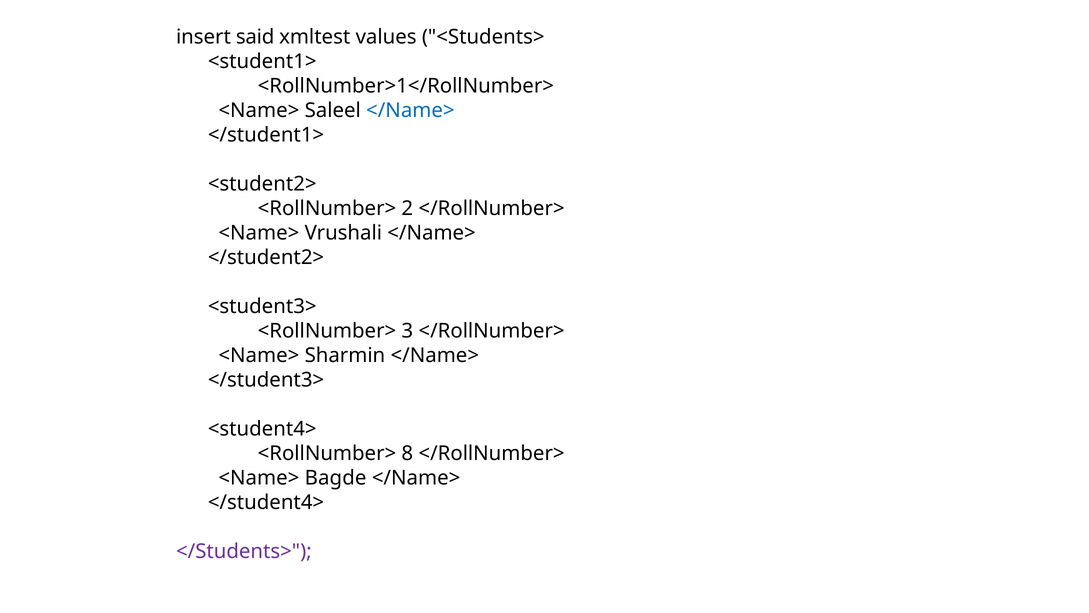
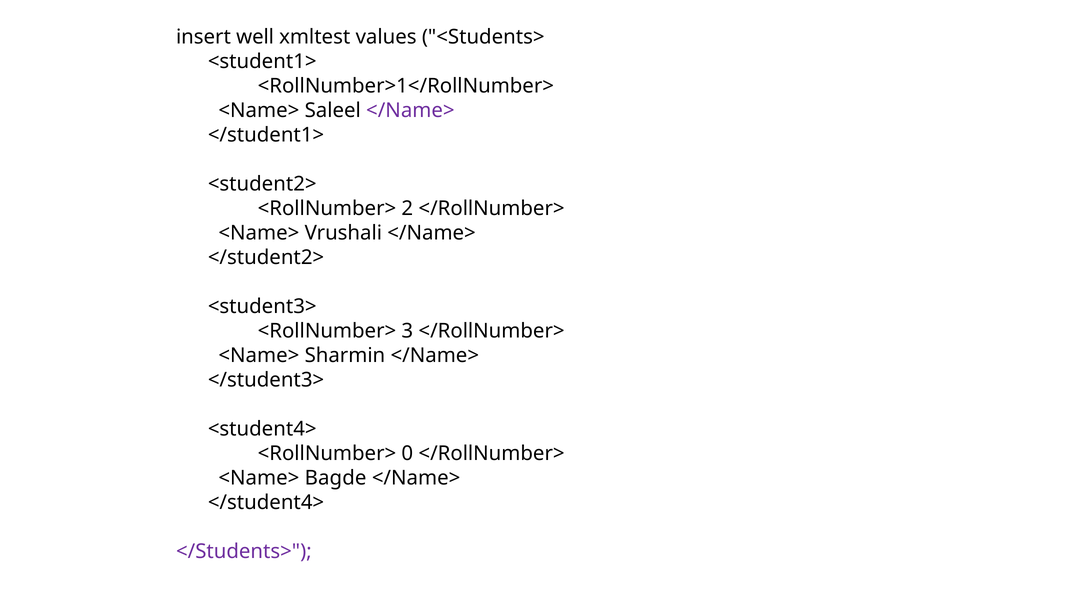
said: said -> well (255, 37)
</Name> colour: blue -> purple (410, 110)
8: 8 -> 0 (407, 453)
